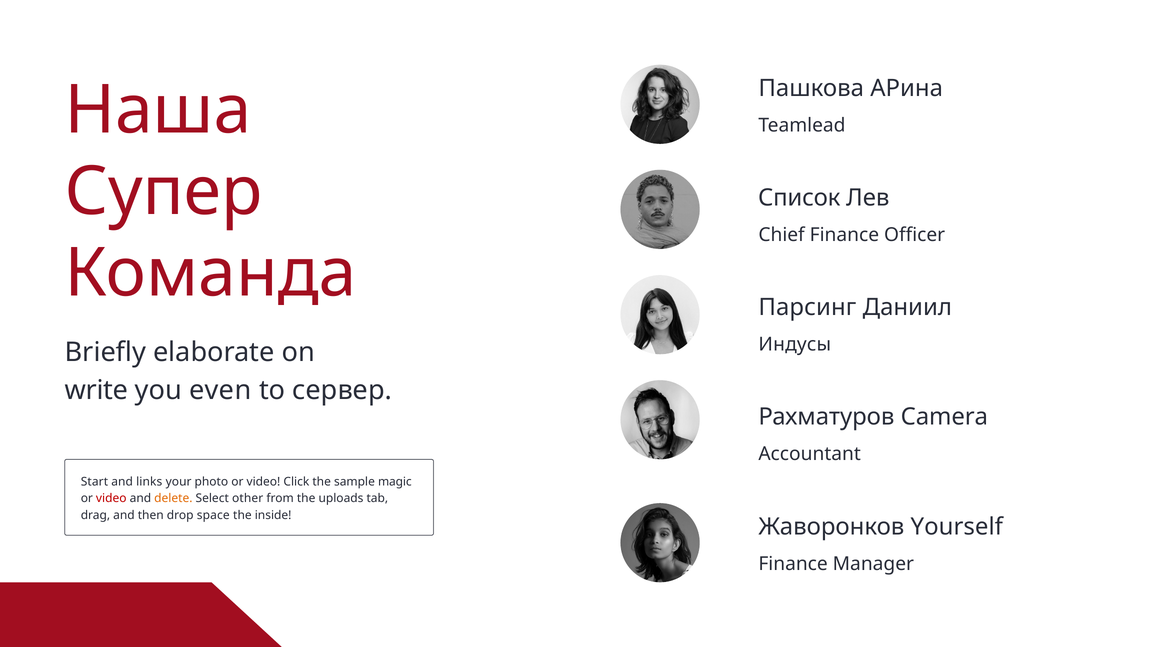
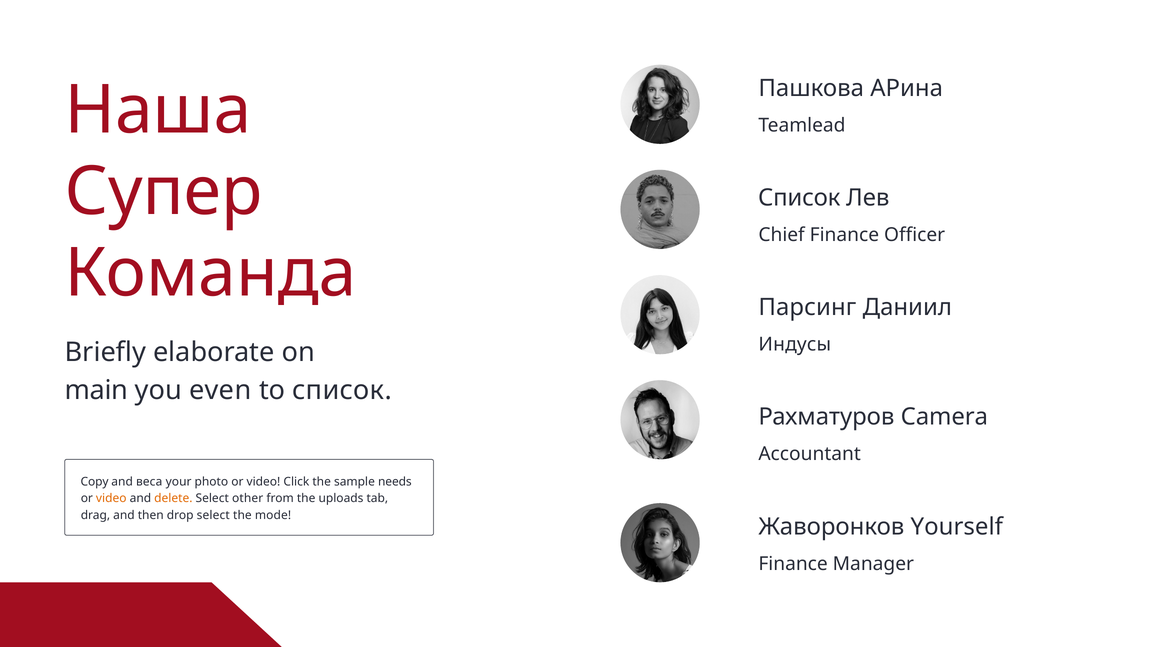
write: write -> main (96, 390)
to сервер: сервер -> список (342, 390)
Start: Start -> Copy (95, 482)
links: links -> веса (149, 482)
magic: magic -> needs (395, 482)
video colour: red -> orange (111, 499)
drop space: space -> select (213, 516)
inside: inside -> mode (273, 516)
